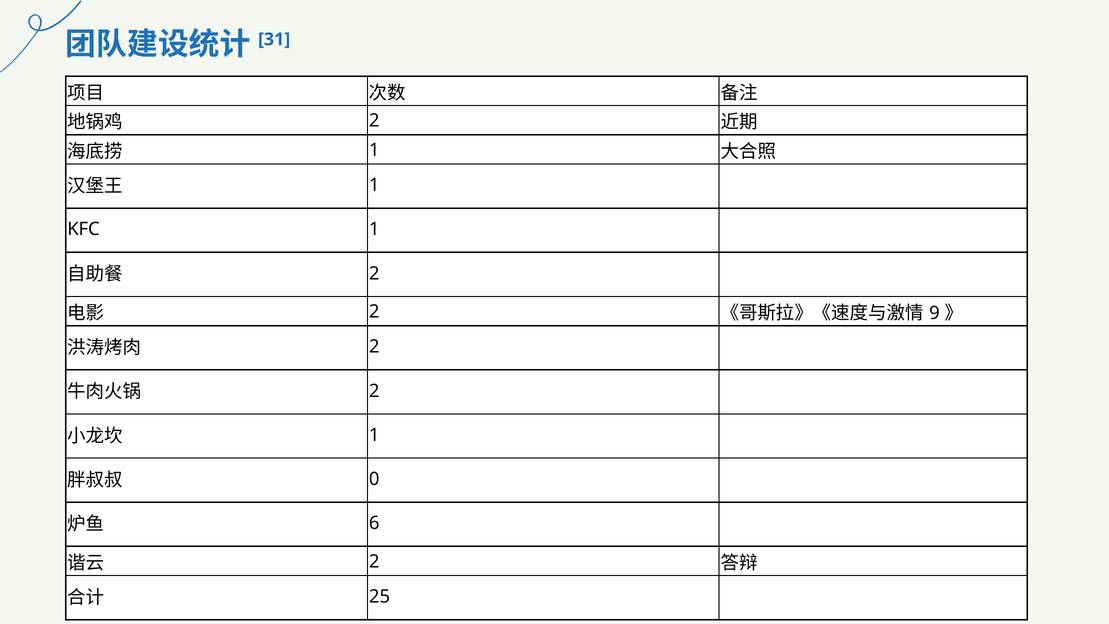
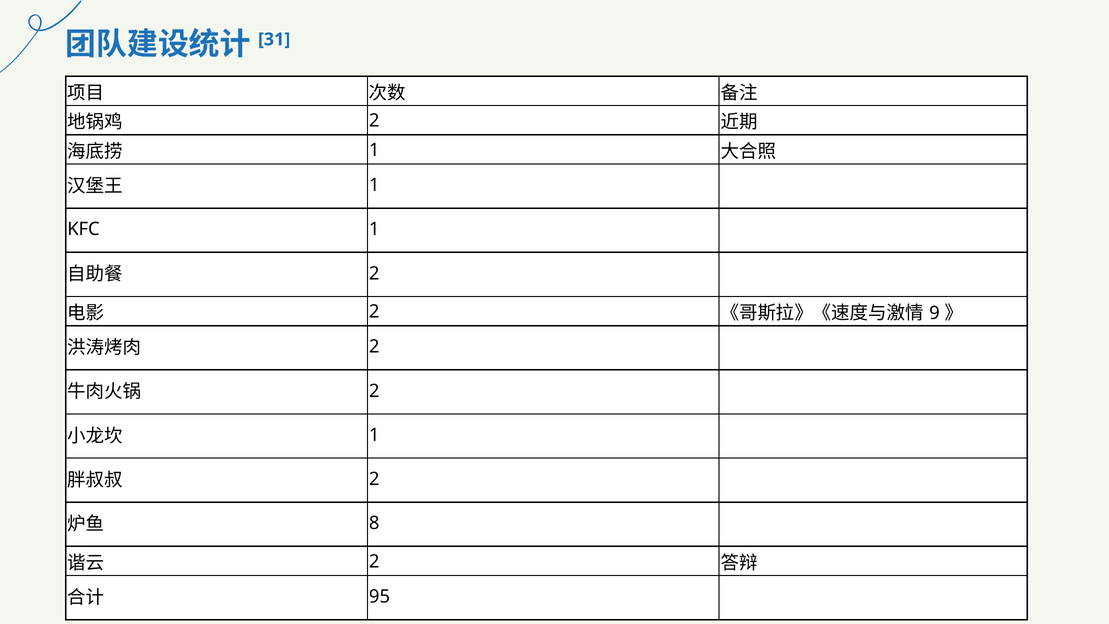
0: 0 -> 2 (374, 479)
6: 6 -> 8 (374, 523)
25: 25 -> 95 (380, 597)
